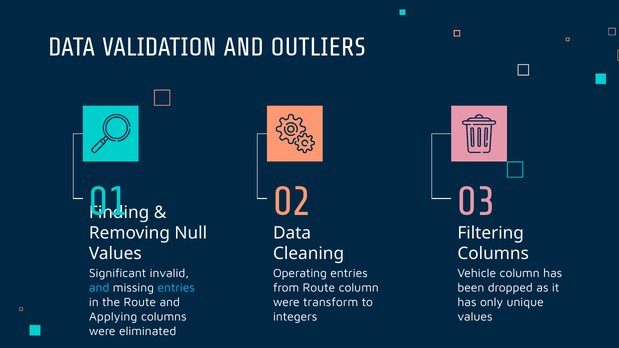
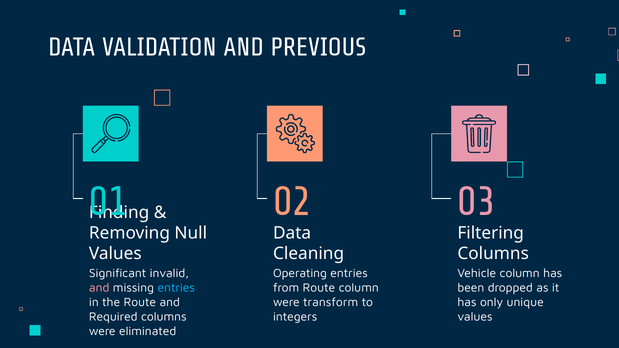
OUTLIERS: OUTLIERS -> PREVIOUS (318, 47)
and colour: light blue -> pink (99, 288)
Applying: Applying -> Required (113, 317)
